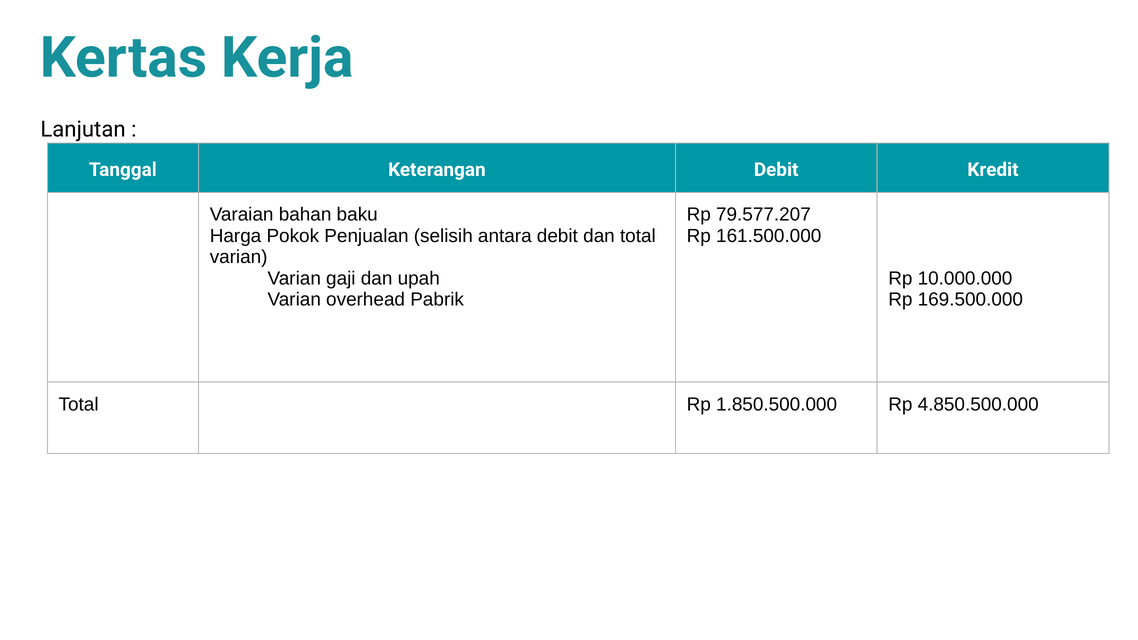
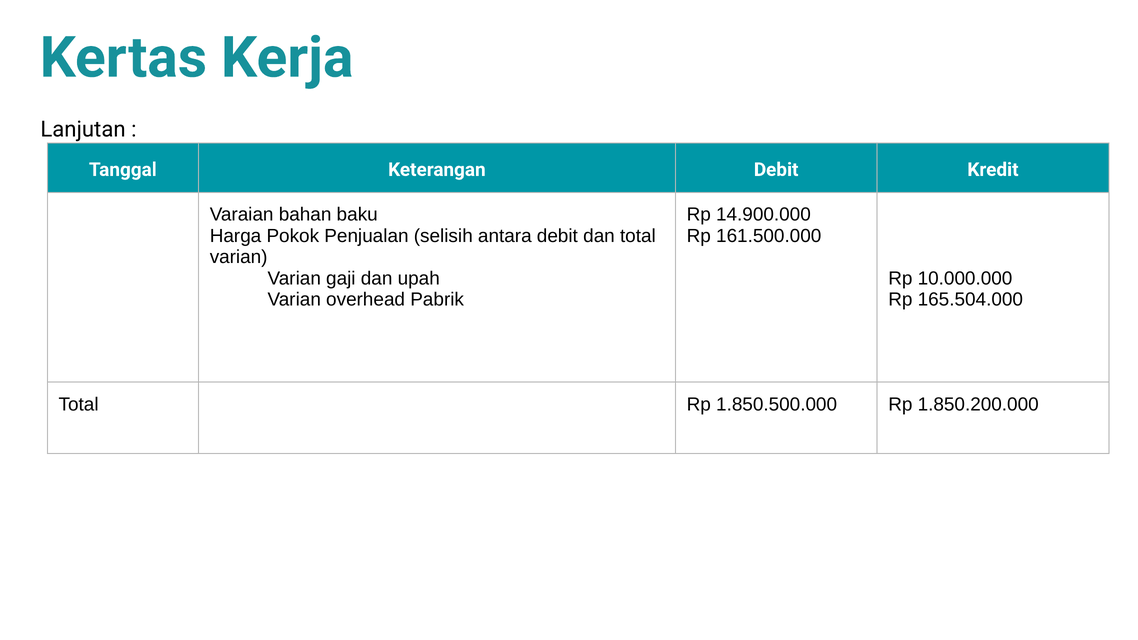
79.577.207: 79.577.207 -> 14.900.000 (763, 215)
169.500.000: 169.500.000 -> 165.504.000 (970, 300)
4.850.500.000: 4.850.500.000 -> 1.850.200.000 (978, 405)
